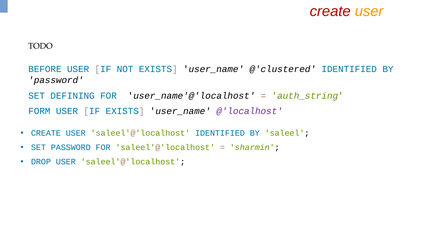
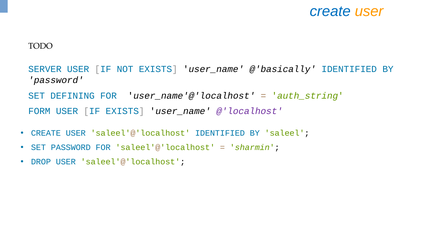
create colour: red -> blue (330, 12)
BEFORE: BEFORE -> SERVER (45, 69)
@'clustered: @'clustered -> @'basically (283, 69)
